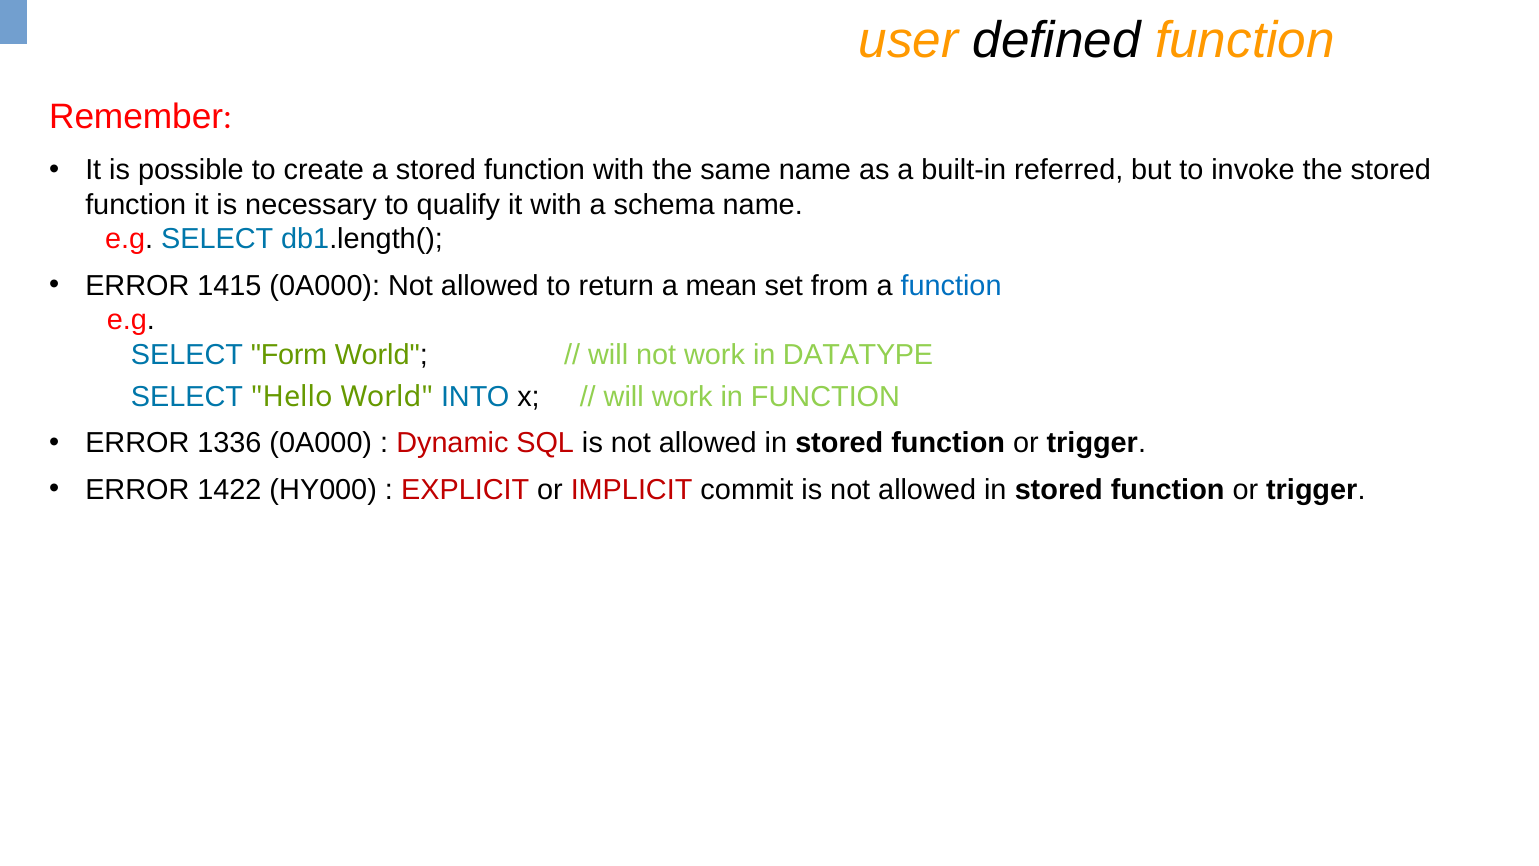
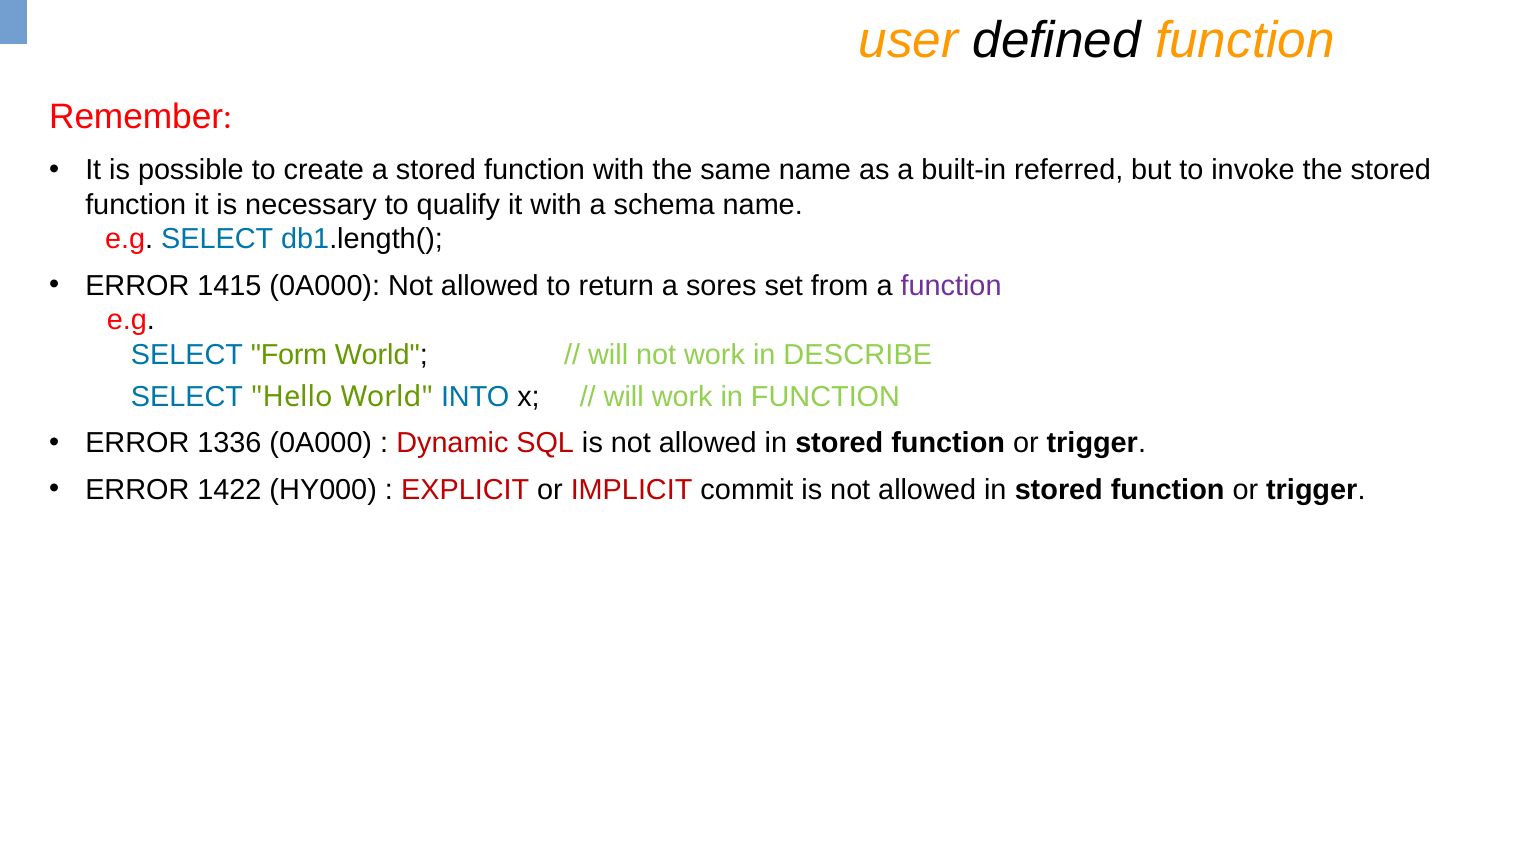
mean: mean -> sores (721, 285)
function colour: blue -> purple (951, 285)
DATATYPE: DATATYPE -> DESCRIBE (858, 355)
